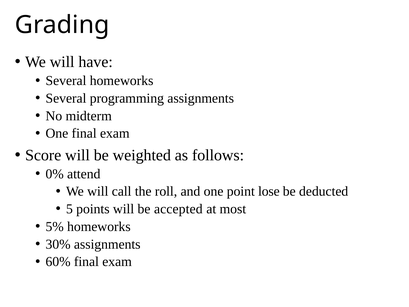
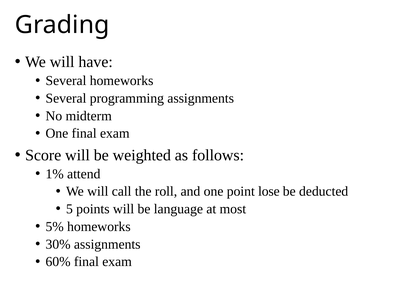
0%: 0% -> 1% (55, 174)
accepted: accepted -> language (178, 209)
